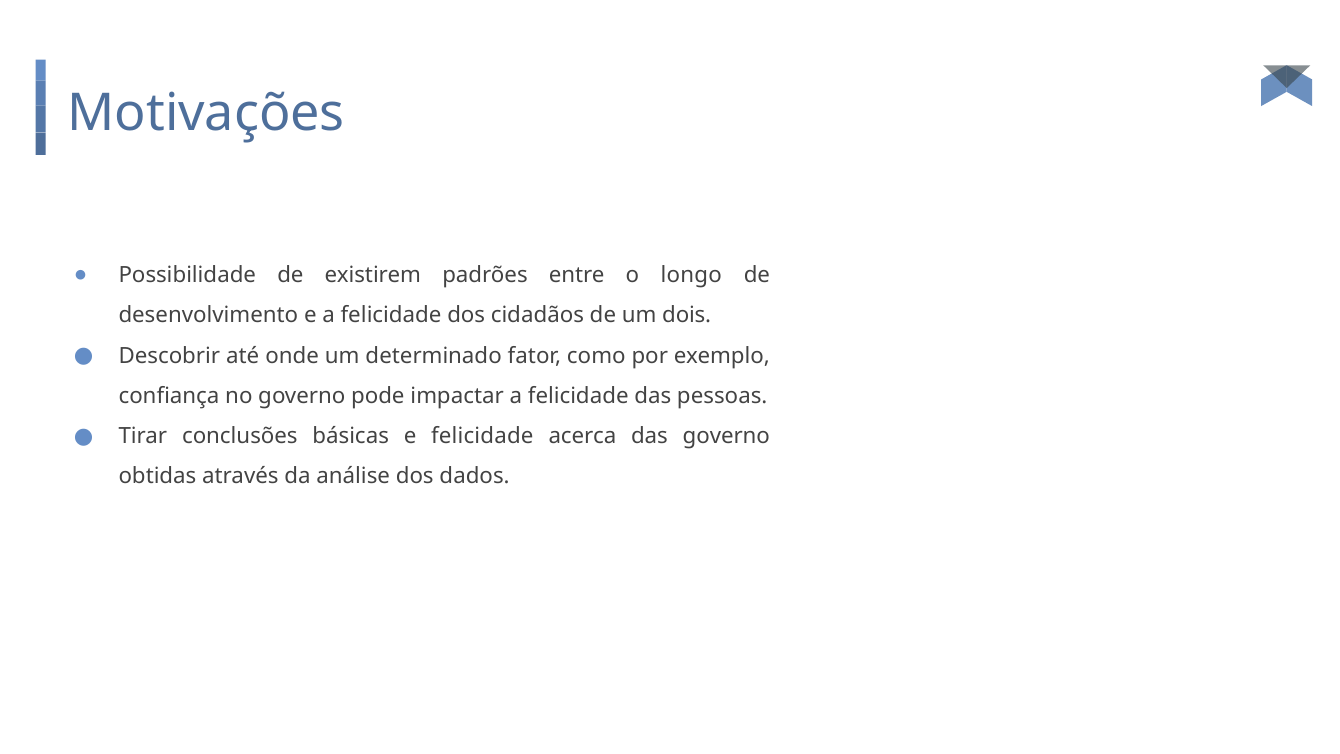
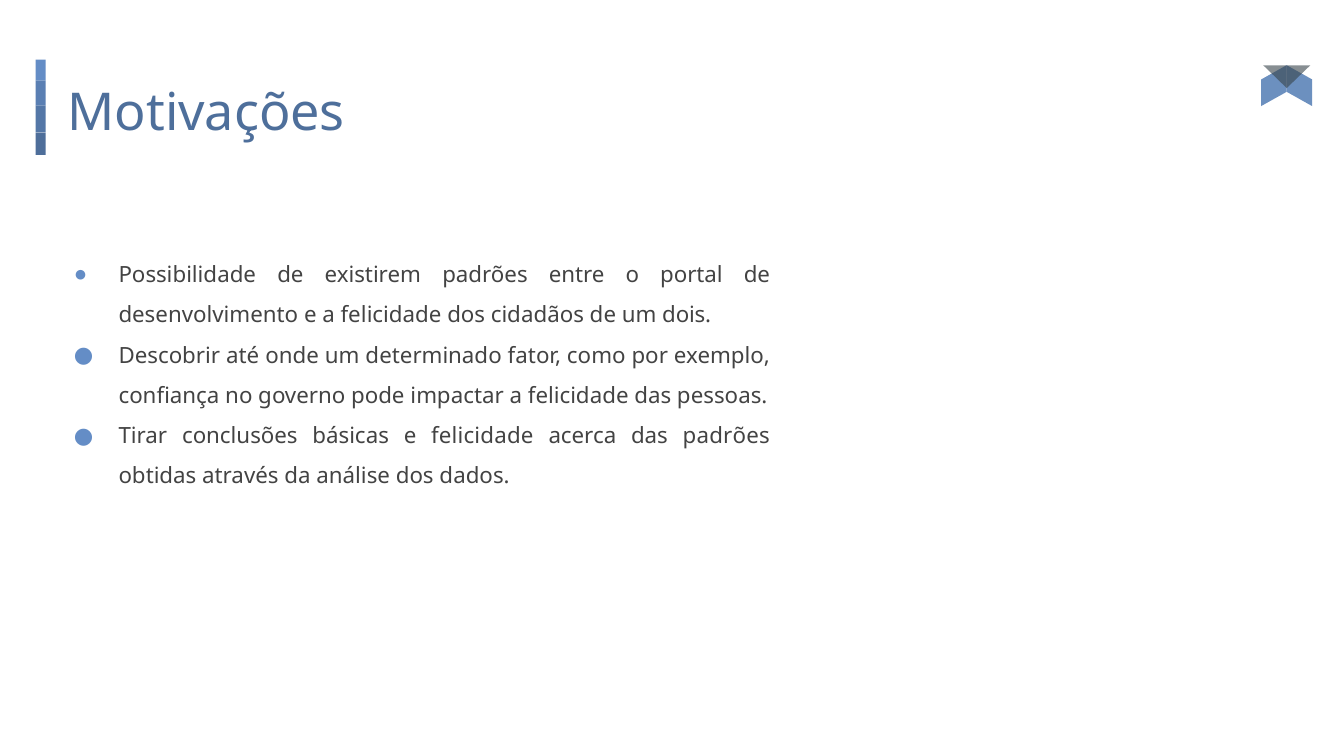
longo: longo -> portal (691, 275)
das governo: governo -> padrões (726, 436)
